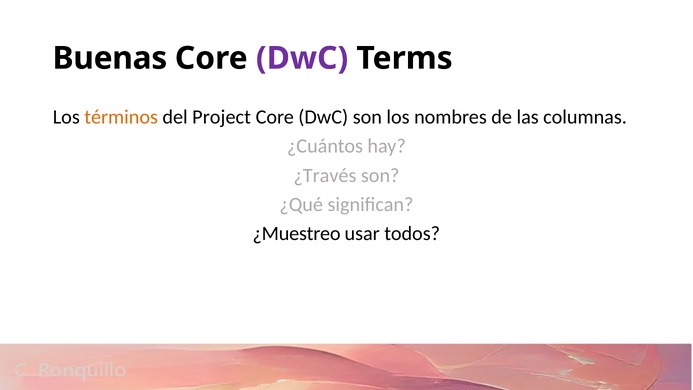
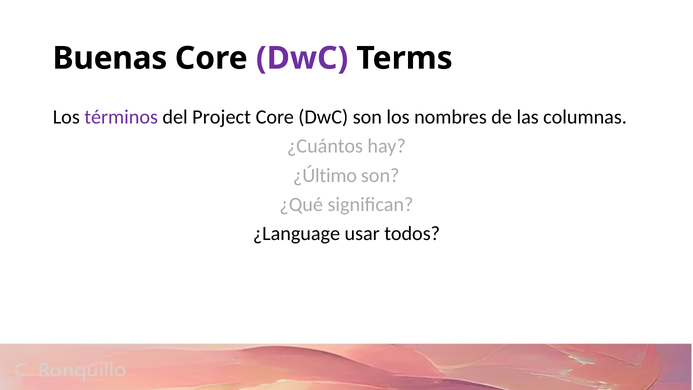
términos colour: orange -> purple (121, 117)
¿Través: ¿Través -> ¿Último (325, 175)
¿Muestreo: ¿Muestreo -> ¿Language (296, 233)
